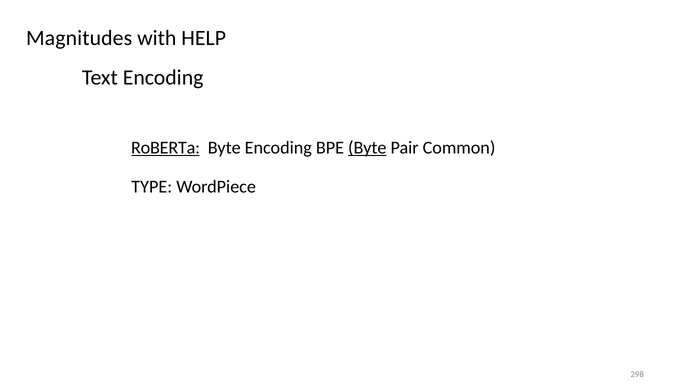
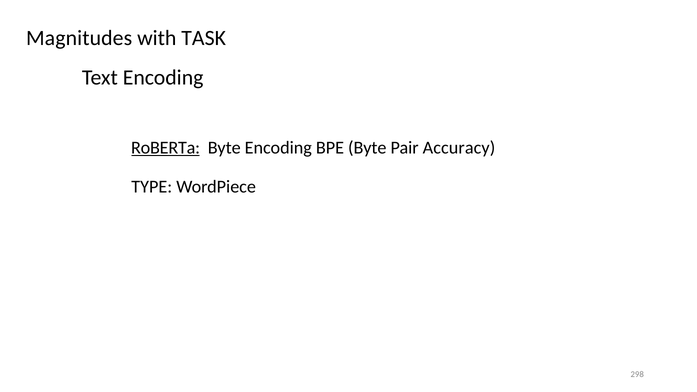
HELP: HELP -> TASK (204, 38)
Byte underline: present -> none (367, 148)
Common: Common -> Accuracy (459, 148)
